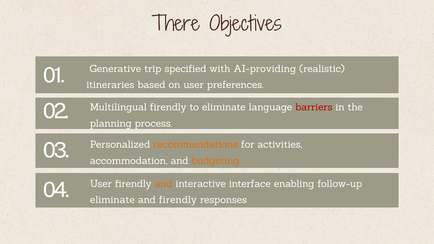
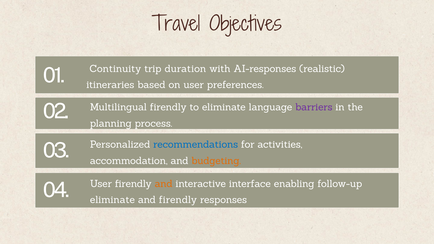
There: There -> Travel (176, 24)
Generative: Generative -> Continuity (115, 69)
specified: specified -> duration (185, 69)
AI-providing: AI-providing -> AI-responses (265, 69)
barriers colour: red -> purple (314, 107)
recommendations colour: orange -> blue (196, 145)
